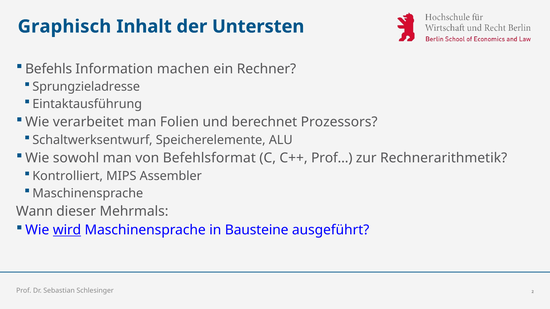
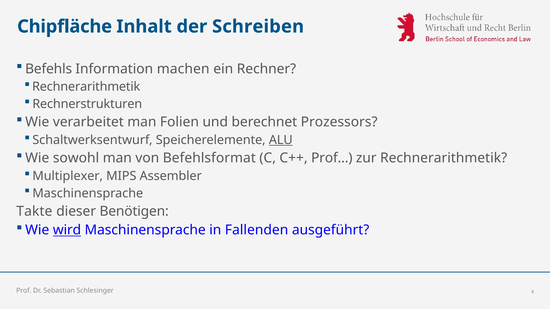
Graphisch: Graphisch -> Chipfläche (65, 27)
Untersten: Untersten -> Schreiben (258, 27)
Sprungzieladresse: Sprungzieladresse -> Rechnerarithmetik (86, 87)
Eintaktausführung: Eintaktausführung -> Rechnerstrukturen (87, 104)
ALU underline: none -> present (281, 140)
Kontrolliert: Kontrolliert -> Multiplexer (68, 176)
Wann: Wann -> Takte (34, 212)
Mehrmals: Mehrmals -> Benötigen (134, 212)
Bausteine: Bausteine -> Fallenden (257, 230)
